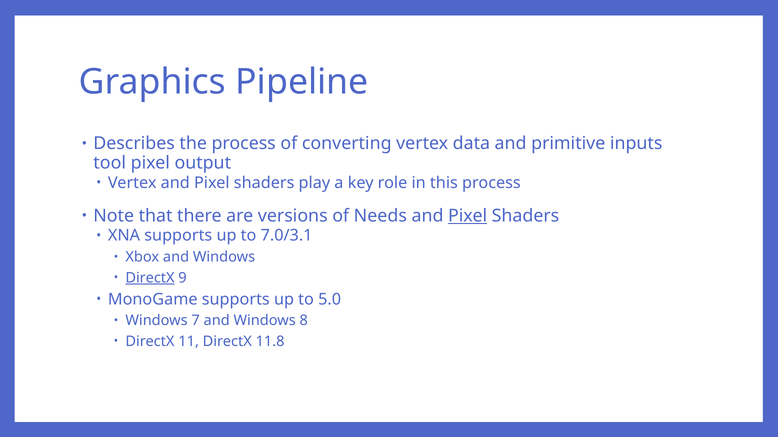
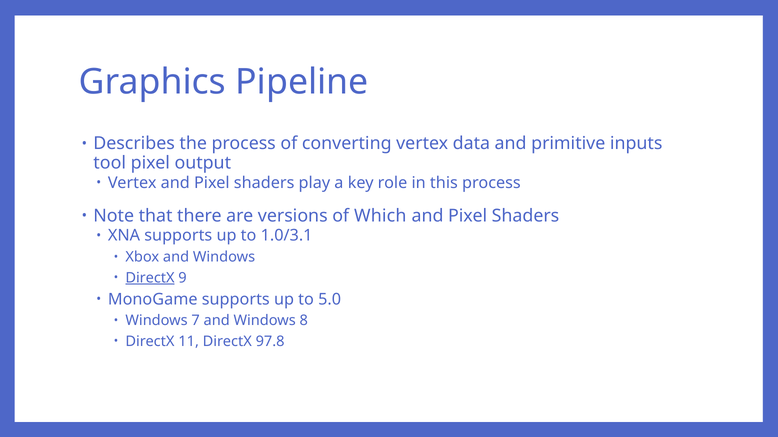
Needs: Needs -> Which (380, 216)
Pixel underline: present -> none (468, 216)
7.0/3.1: 7.0/3.1 -> 1.0/3.1 (287, 236)
11.8: 11.8 -> 97.8 (270, 342)
